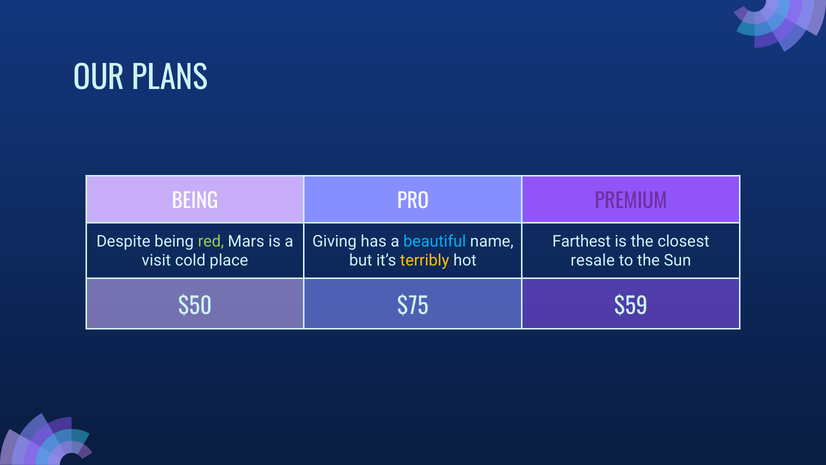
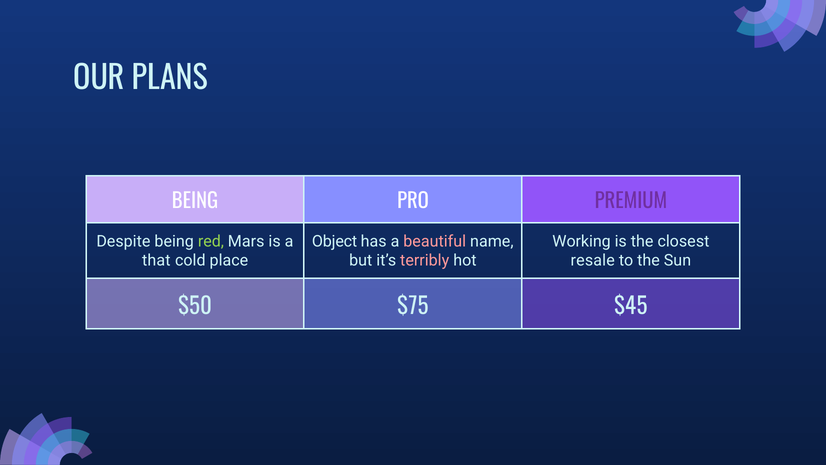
Giving: Giving -> Object (335, 241)
beautiful colour: light blue -> pink (435, 241)
Farthest: Farthest -> Working (582, 241)
visit: visit -> that (156, 260)
terribly colour: yellow -> pink (425, 260)
$59: $59 -> $45 (631, 306)
